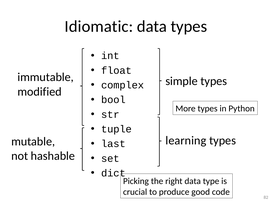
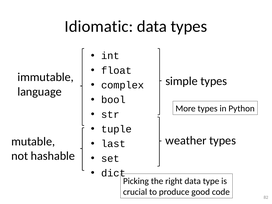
modified: modified -> language (40, 92)
learning: learning -> weather (186, 141)
